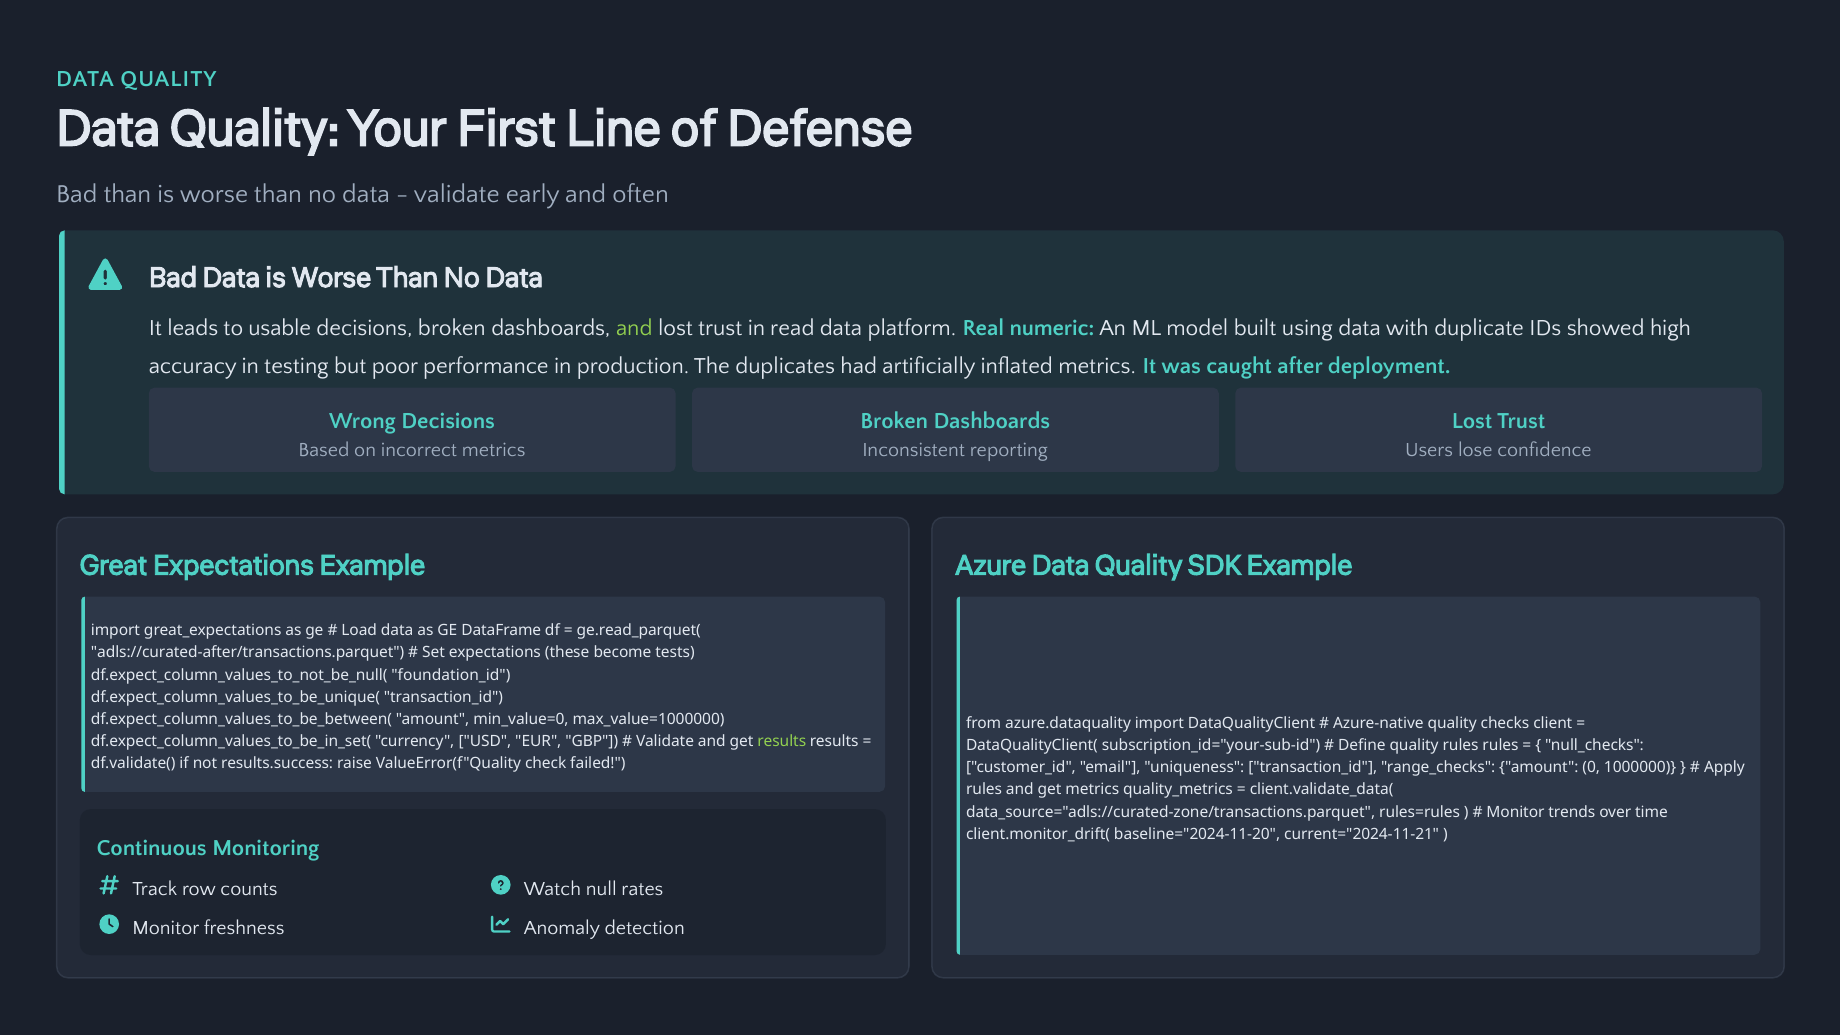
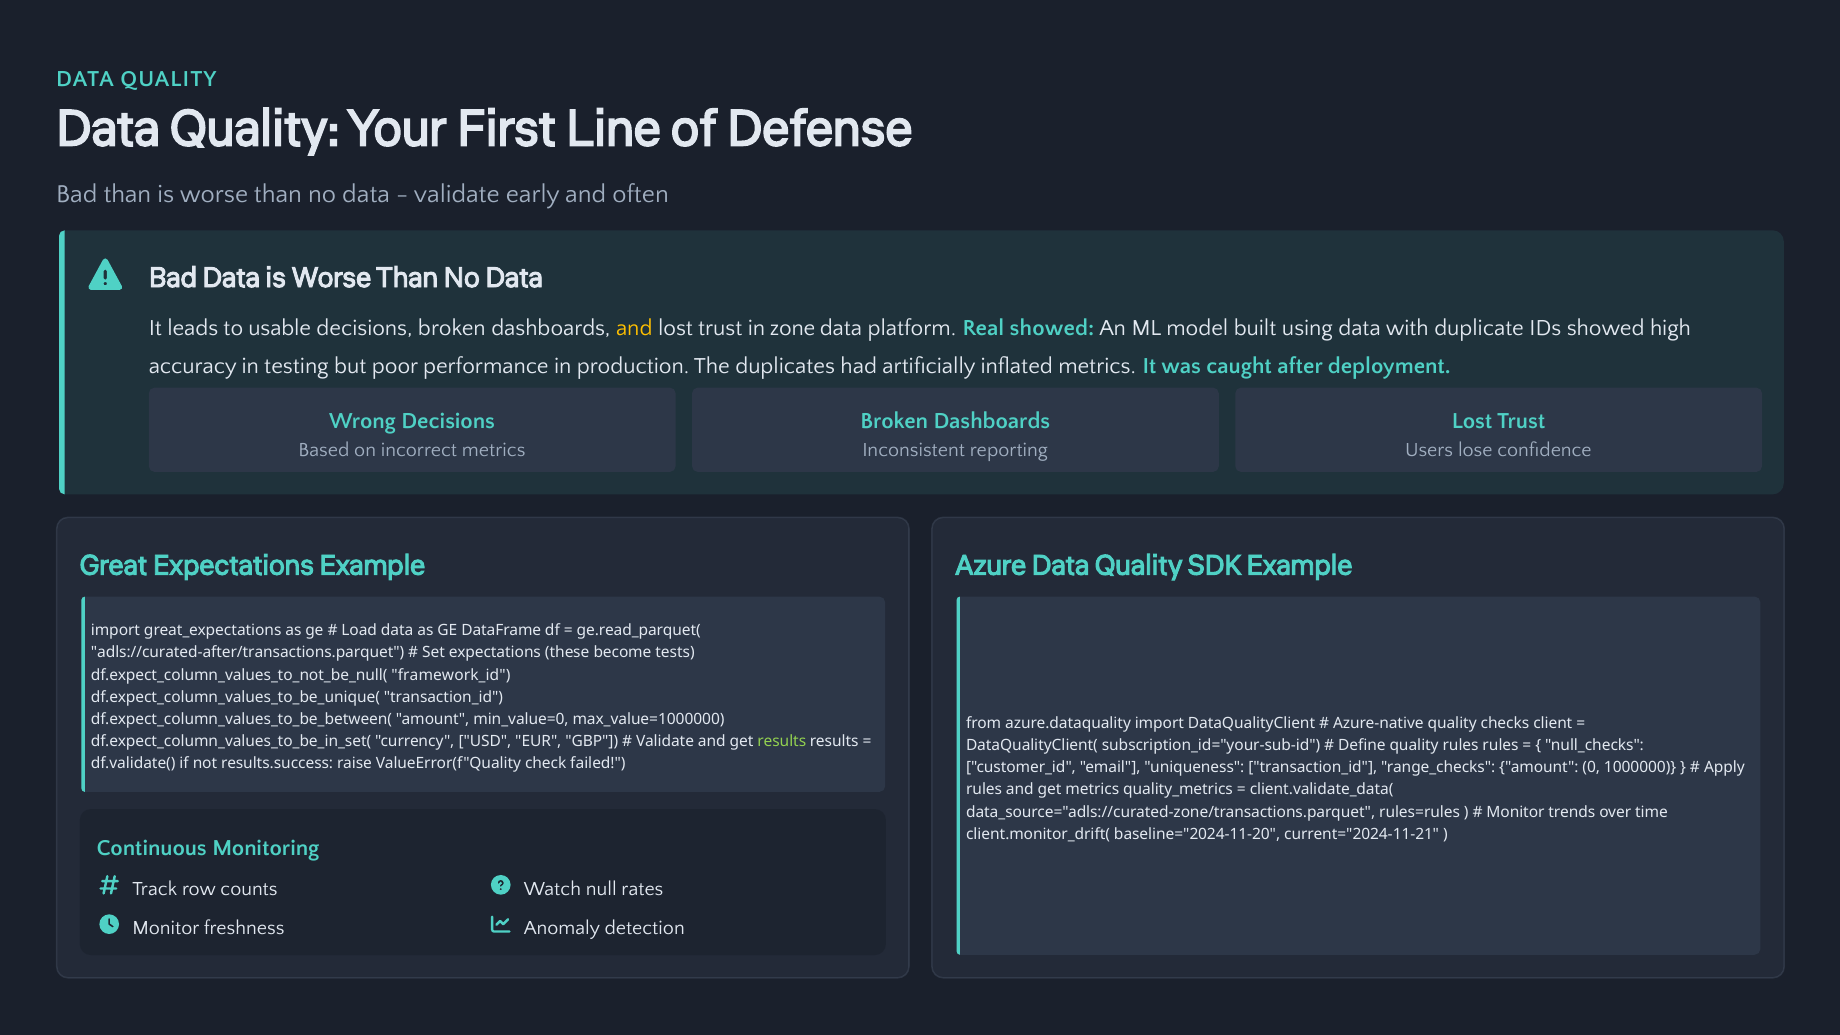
and colour: light green -> yellow (634, 328)
read: read -> zone (793, 328)
Real numeric: numeric -> showed (1052, 328)
foundation_id: foundation_id -> framework_id (451, 675)
